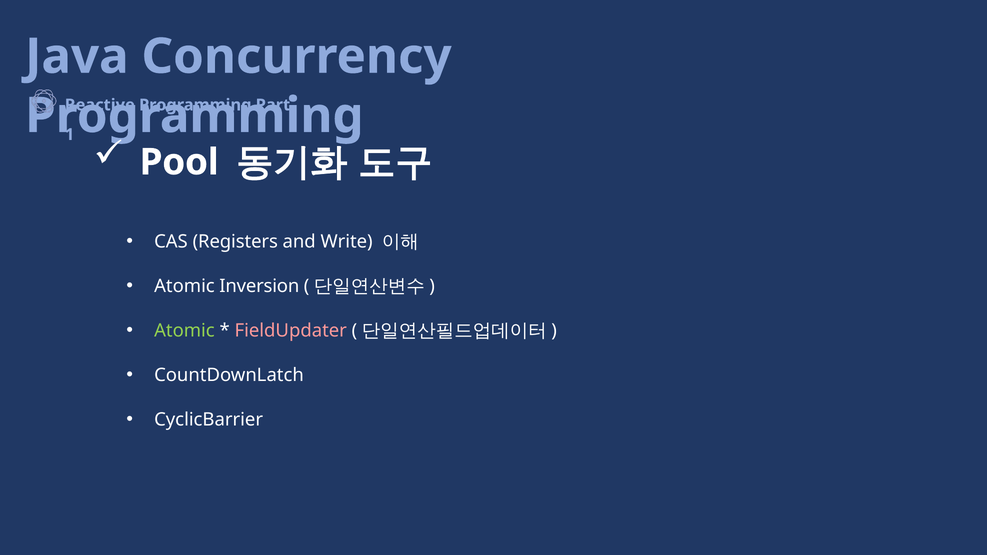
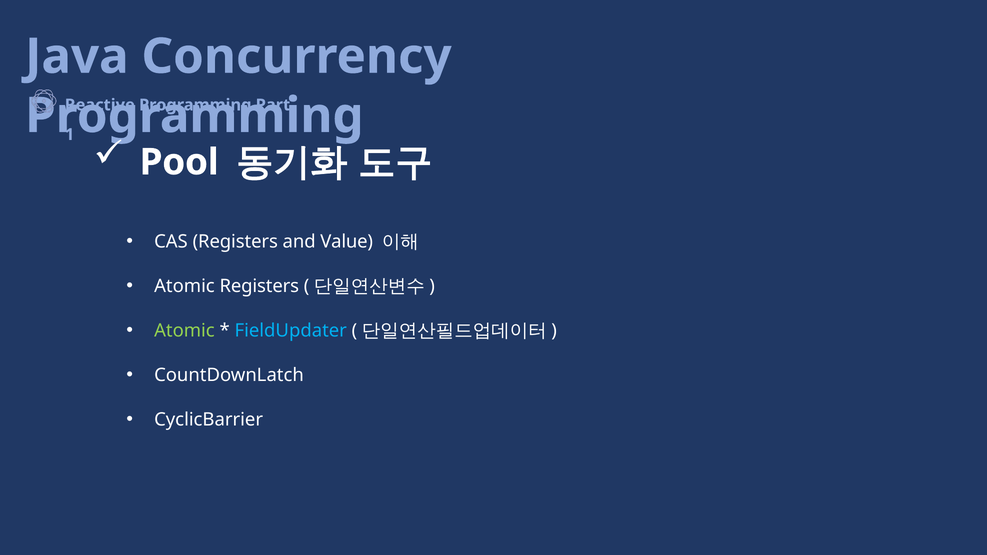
Write: Write -> Value (347, 242)
Atomic Inversion: Inversion -> Registers (259, 286)
FieldUpdater colour: pink -> light blue (291, 331)
